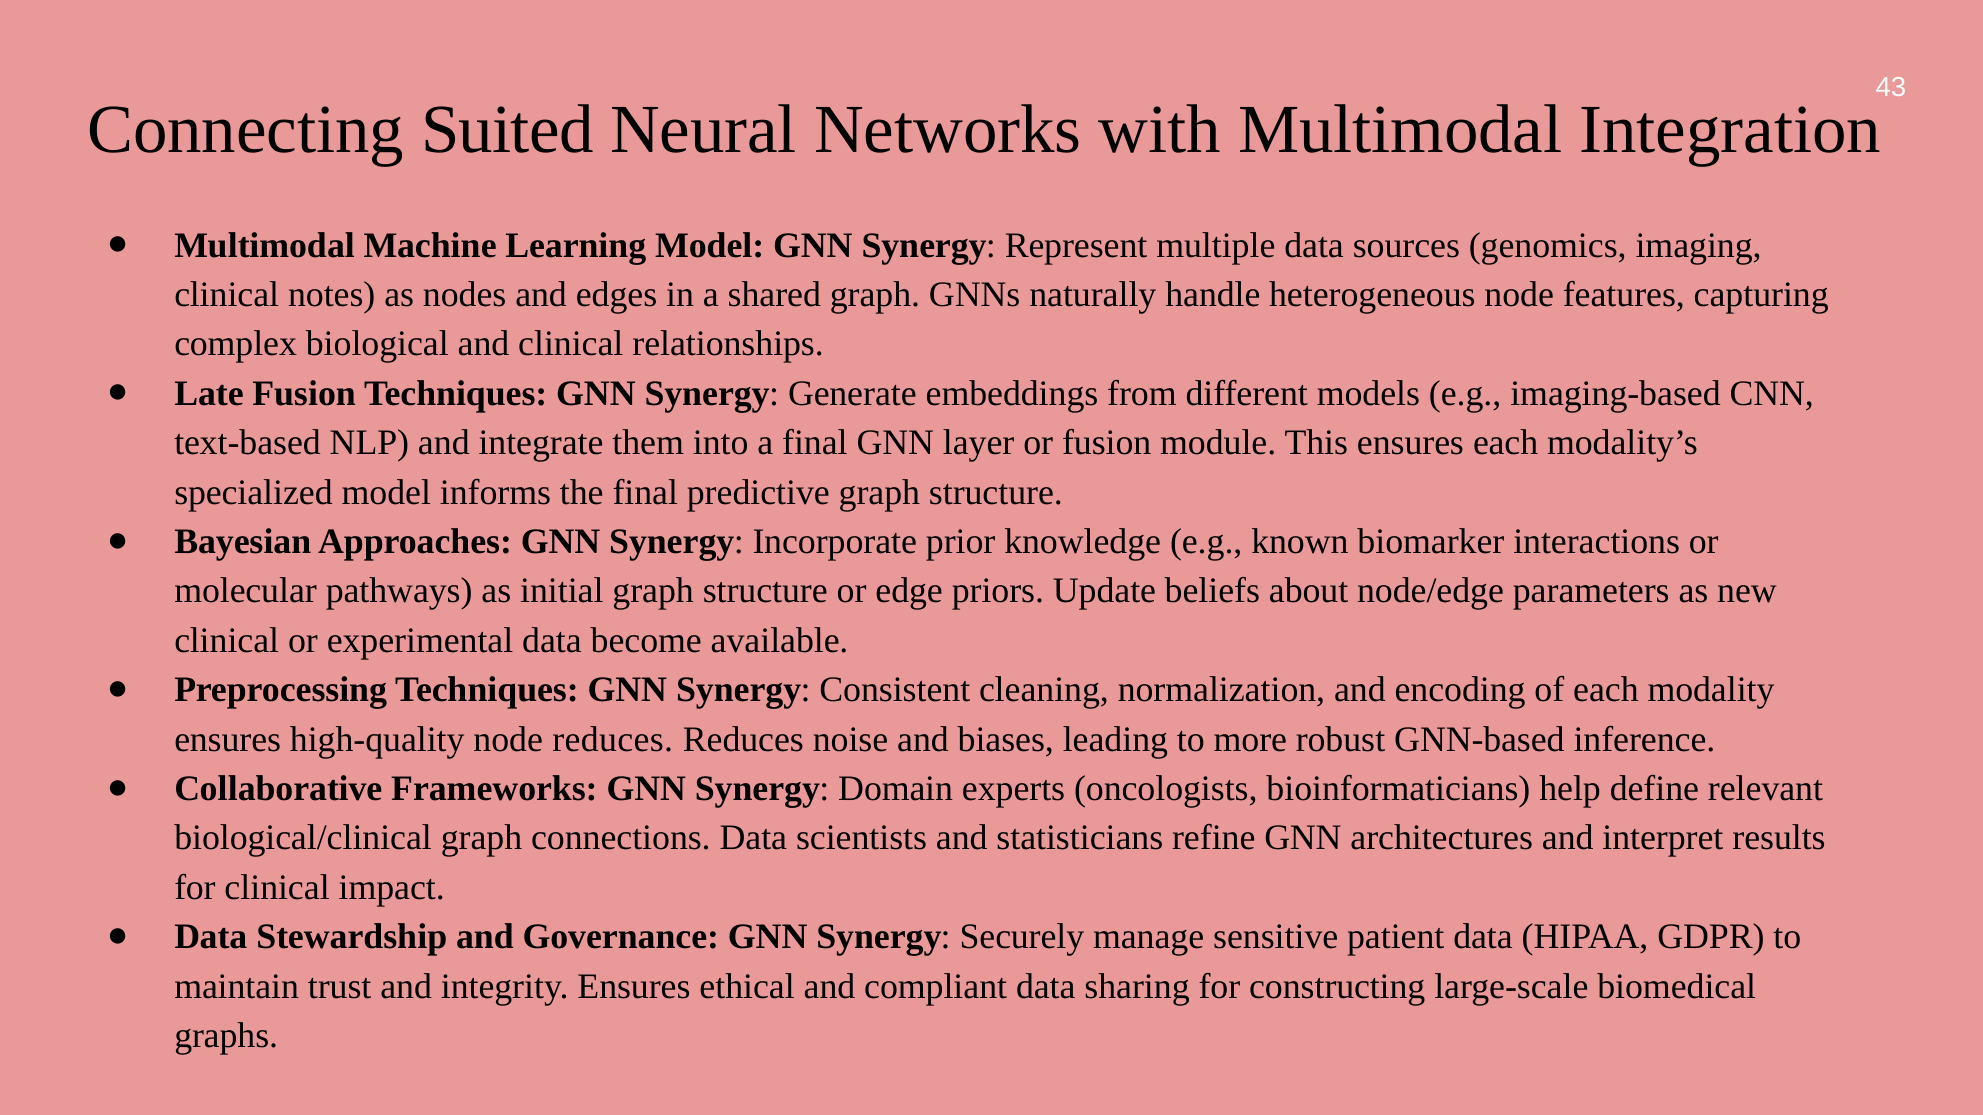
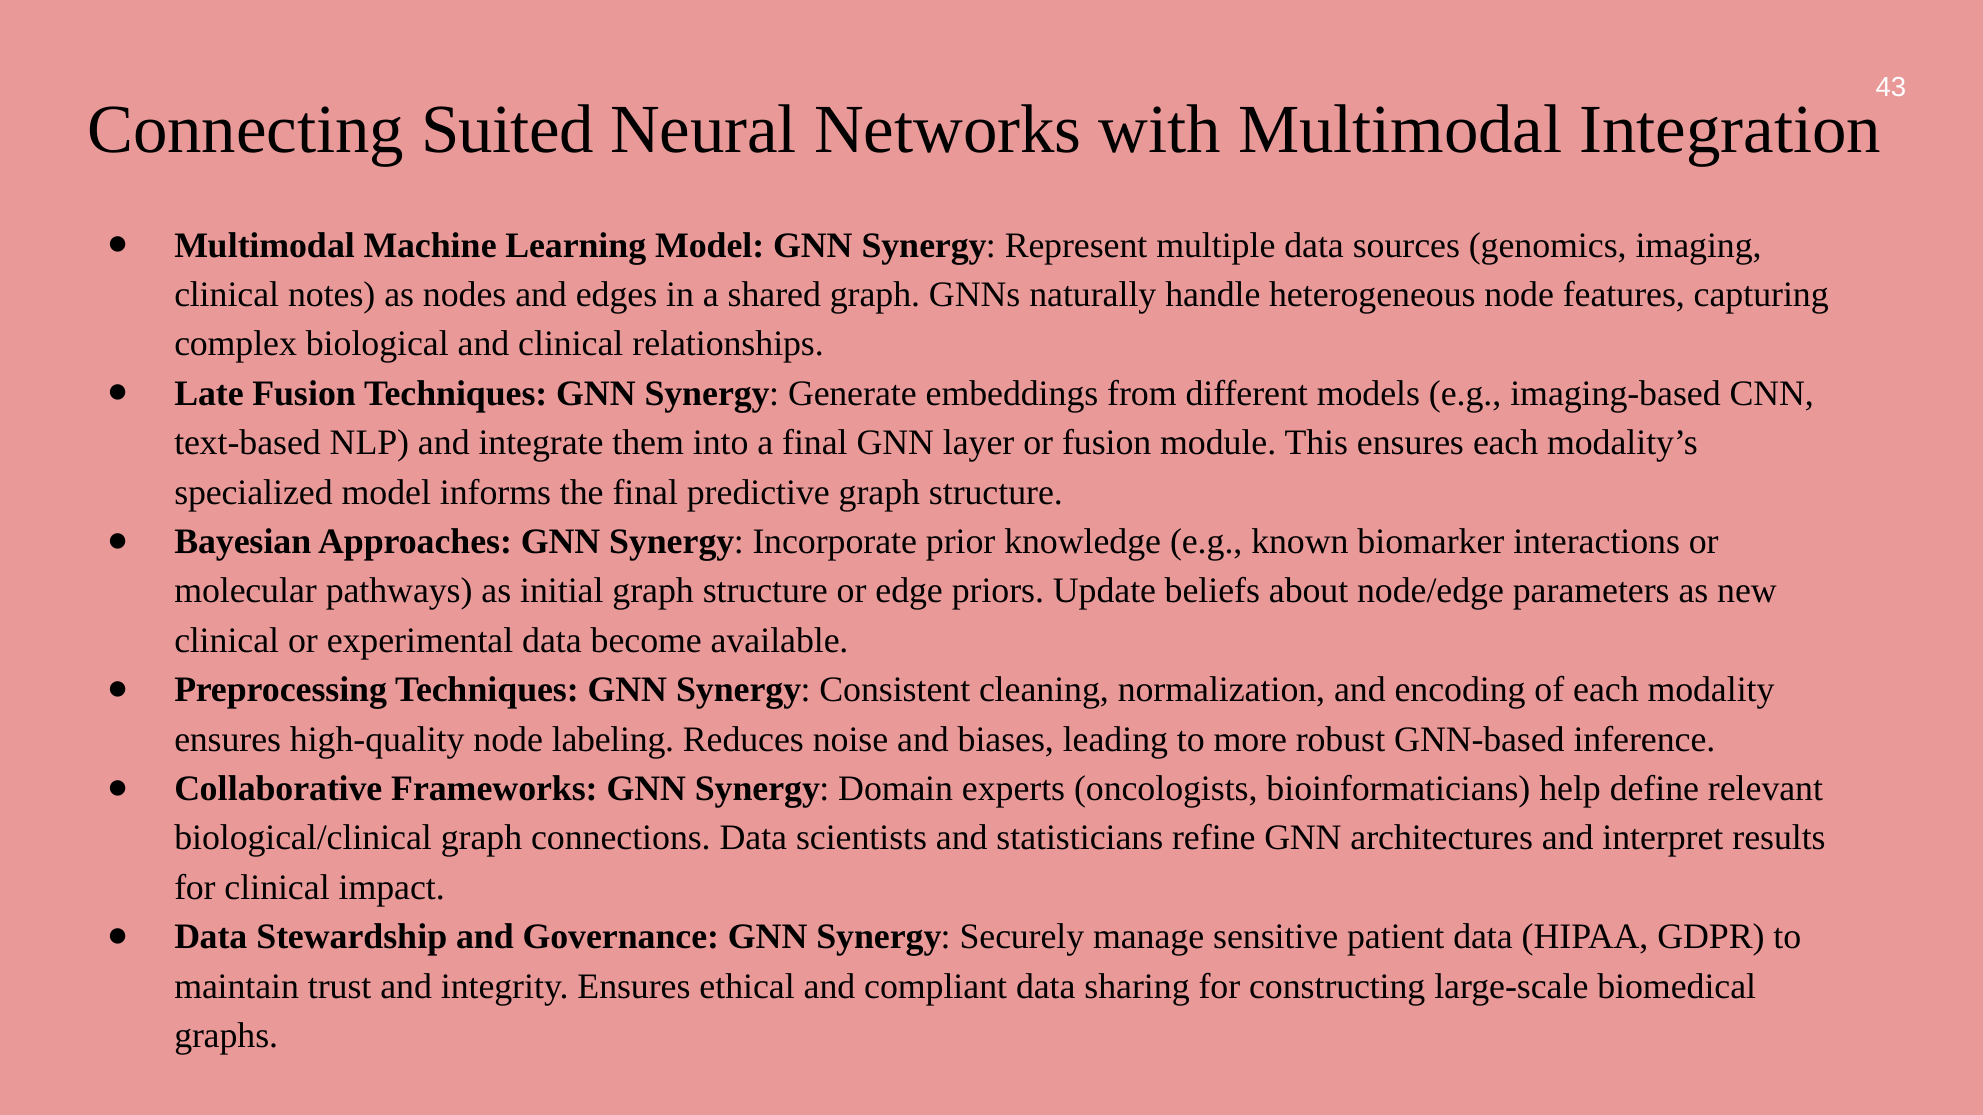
node reduces: reduces -> labeling (613, 740)
